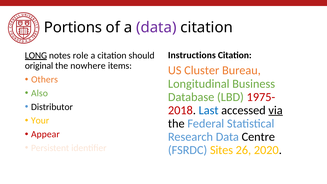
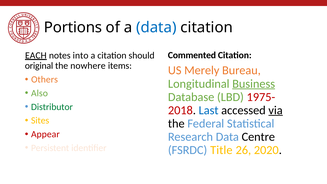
data colour: purple -> blue (156, 27)
Instructions: Instructions -> Commented (192, 55)
LONG: LONG -> EACH (36, 55)
role: role -> into (81, 55)
Cluster: Cluster -> Merely (202, 70)
Business underline: none -> present (254, 84)
Distributor colour: black -> green (52, 107)
Your: Your -> Sites (40, 121)
Sites: Sites -> Title (221, 150)
